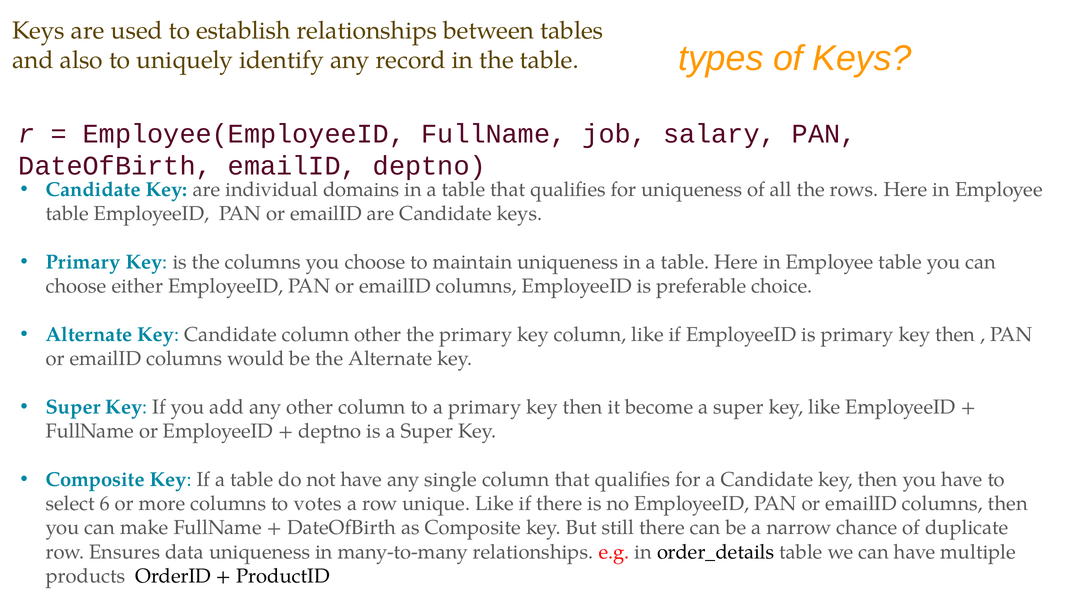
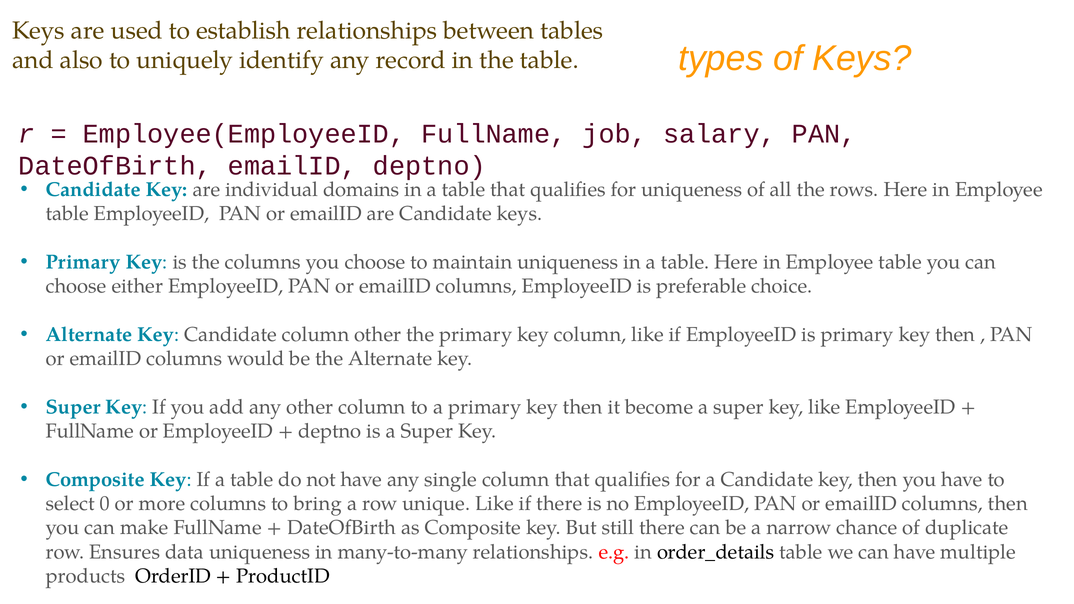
6: 6 -> 0 (105, 504)
votes: votes -> bring (318, 504)
